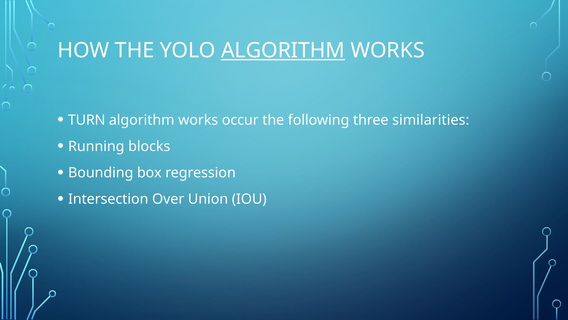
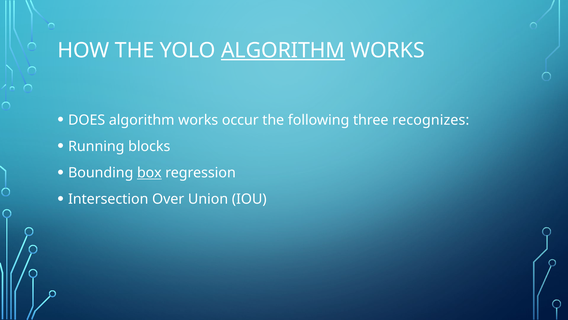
TURN: TURN -> DOES (87, 120)
similarities: similarities -> recognizes (431, 120)
box underline: none -> present (149, 173)
